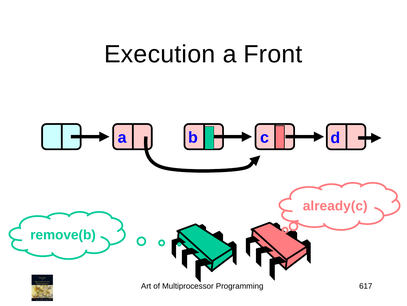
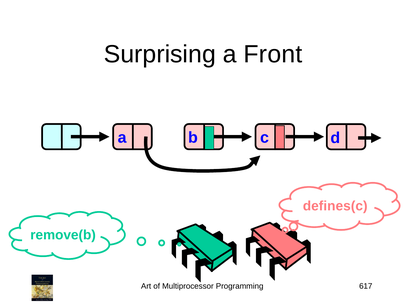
Execution: Execution -> Surprising (160, 54)
already(c: already(c -> defines(c (335, 206)
